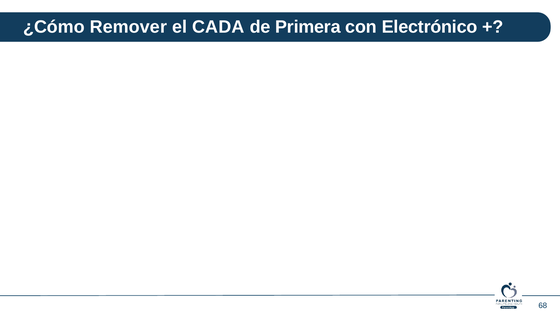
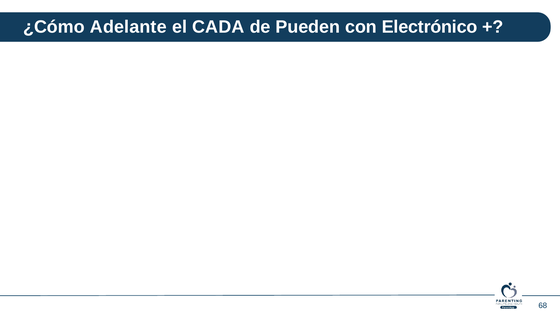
Remover: Remover -> Adelante (128, 27)
Primera: Primera -> Pueden (308, 27)
